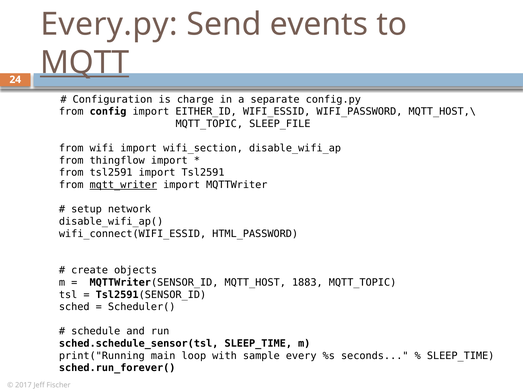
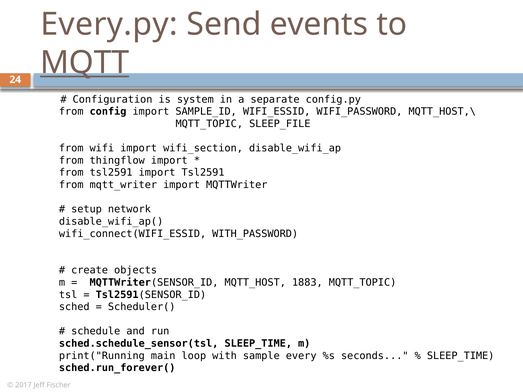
charge: charge -> system (195, 99)
EITHER_ID: EITHER_ID -> SAMPLE_ID (206, 112)
mqtt_writer underline: present -> none (123, 185)
HTML_PASSWORD: HTML_PASSWORD -> WITH_PASSWORD (255, 234)
